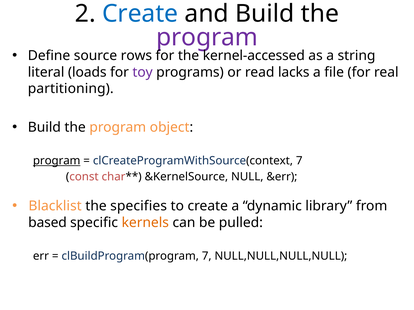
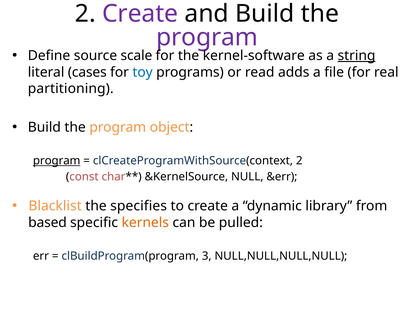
Create colour: blue -> purple (140, 14)
rows: rows -> scale (136, 56)
kernel-accessed: kernel-accessed -> kernel-software (254, 56)
string underline: none -> present (357, 56)
loads: loads -> cases (87, 72)
toy colour: purple -> blue (143, 72)
lacks: lacks -> adds (294, 72)
clCreateProgramWithSource(context 7: 7 -> 2 (299, 161)
clBuildProgram(program 7: 7 -> 3 (207, 256)
